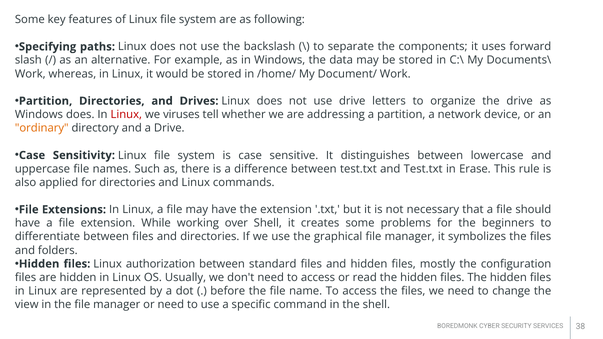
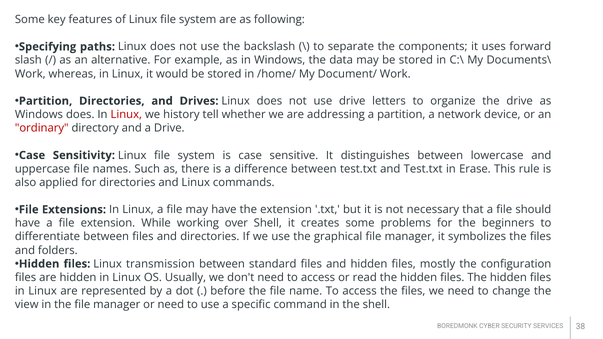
viruses: viruses -> history (181, 115)
ordinary colour: orange -> red (42, 128)
authorization: authorization -> transmission (160, 264)
